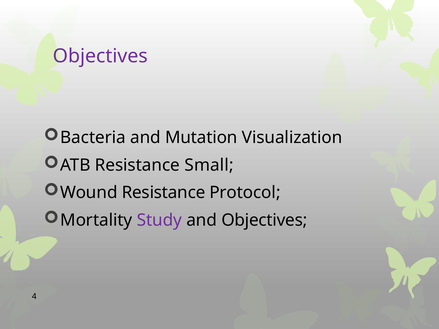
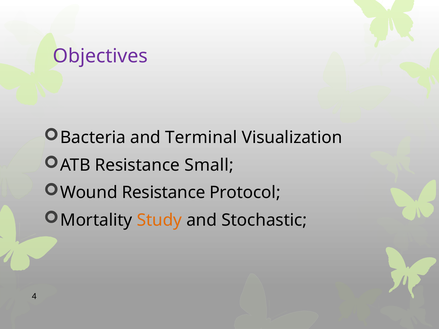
Mutation: Mutation -> Terminal (201, 138)
Study colour: purple -> orange (159, 220)
and Objectives: Objectives -> Stochastic (264, 220)
